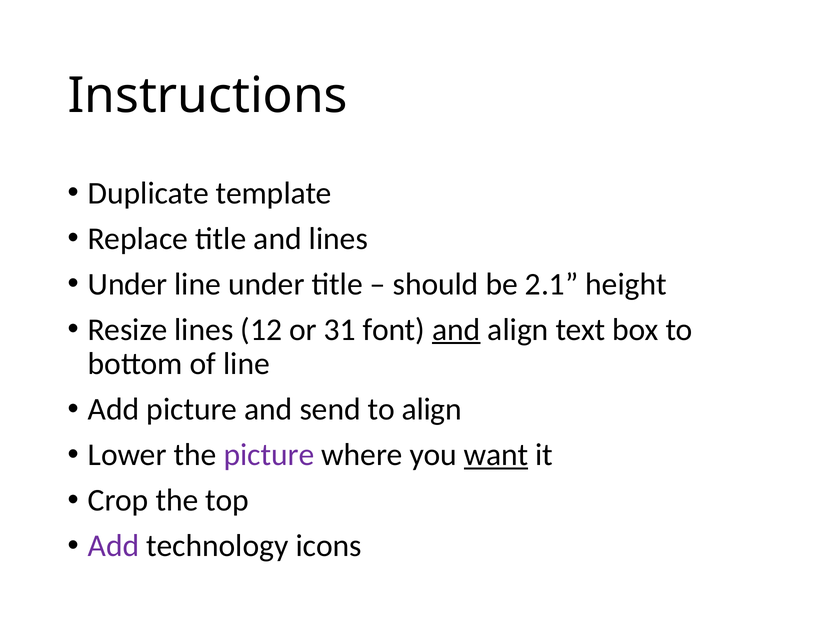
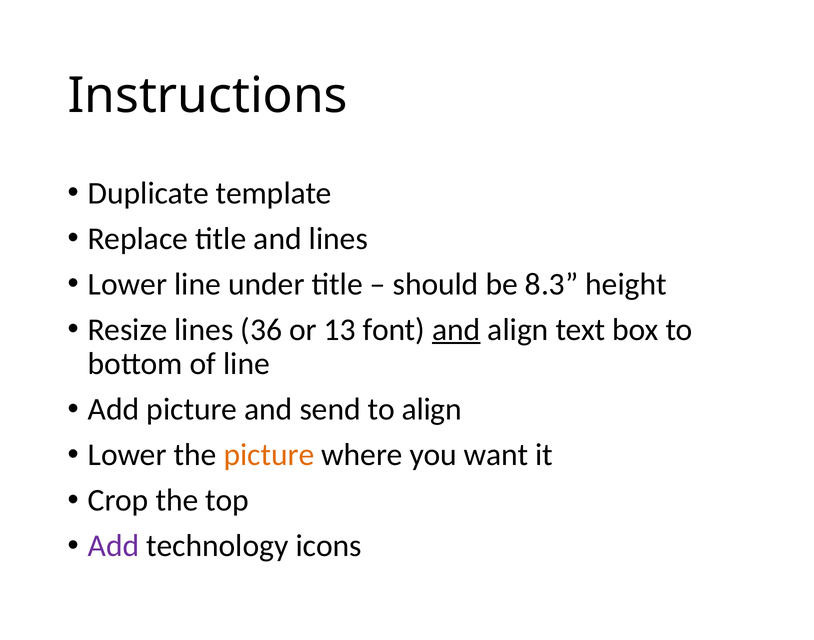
Under: Under -> Lower (128, 284)
2.1: 2.1 -> 8.3 (552, 284)
12: 12 -> 36 (261, 329)
31: 31 -> 13 (340, 329)
picture colour: purple -> orange (269, 454)
want underline: present -> none (496, 454)
